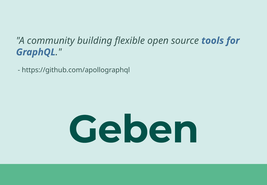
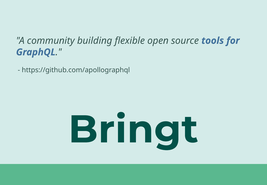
Geben: Geben -> Bringt (133, 129)
